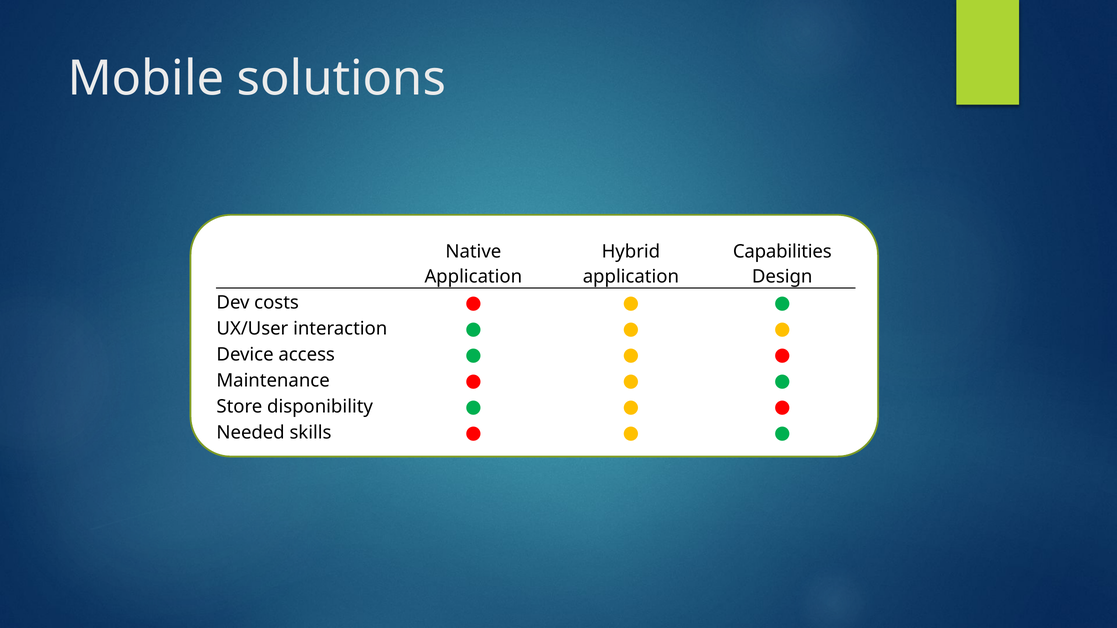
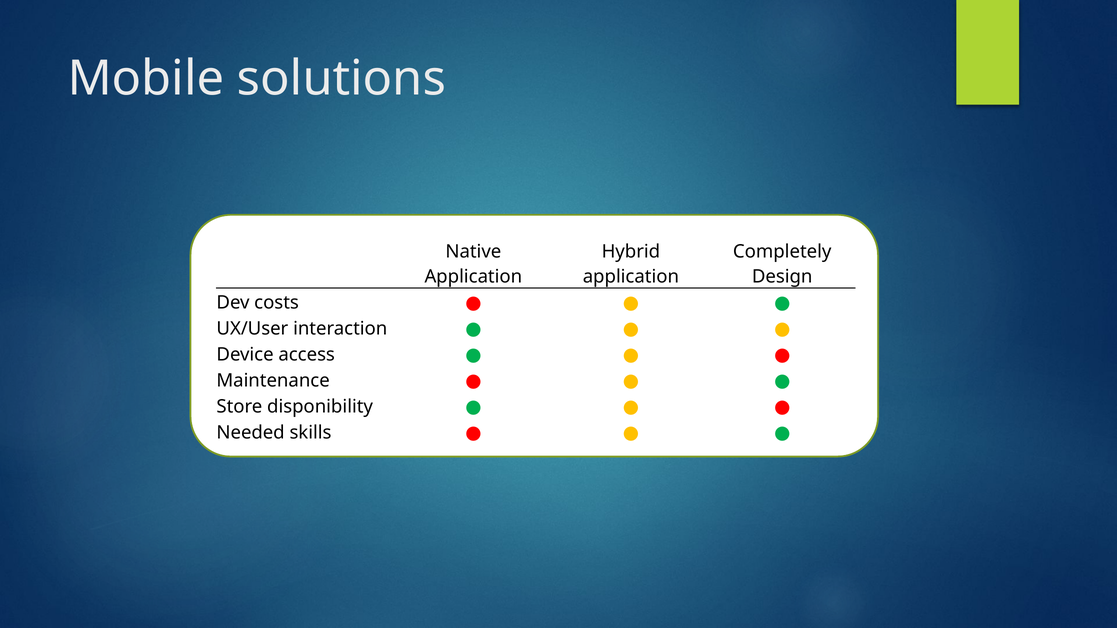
Capabilities: Capabilities -> Completely (782, 252)
